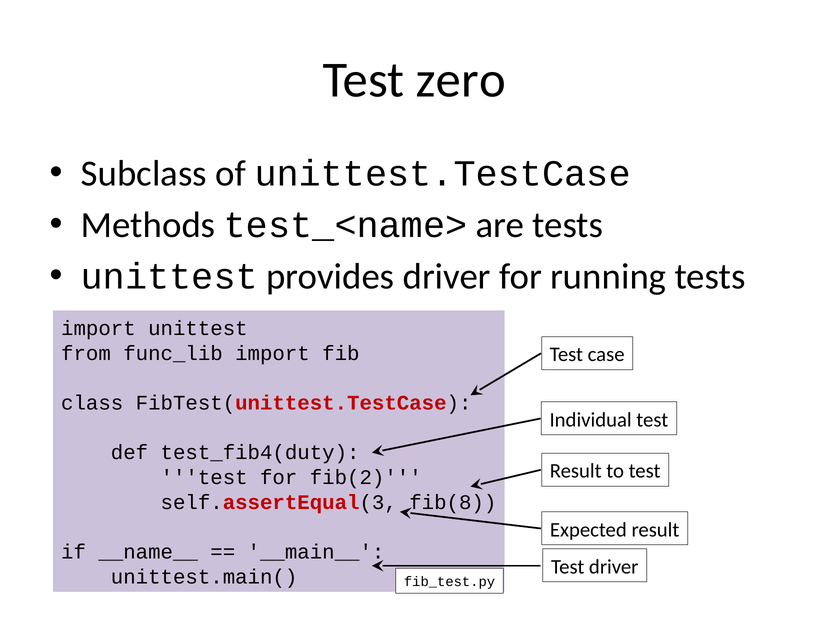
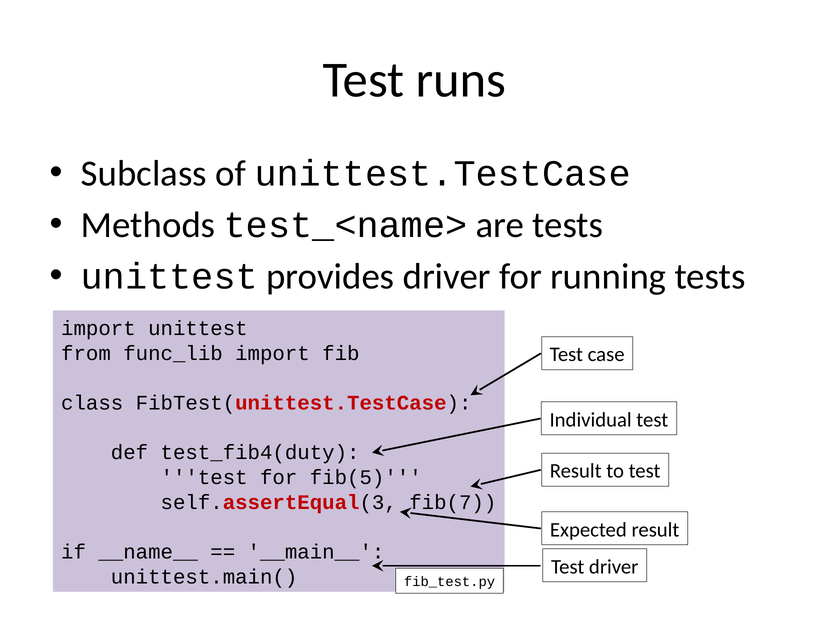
zero: zero -> runs (461, 80)
fib(2: fib(2 -> fib(5 (366, 478)
fib(8: fib(8 -> fib(7 (453, 503)
